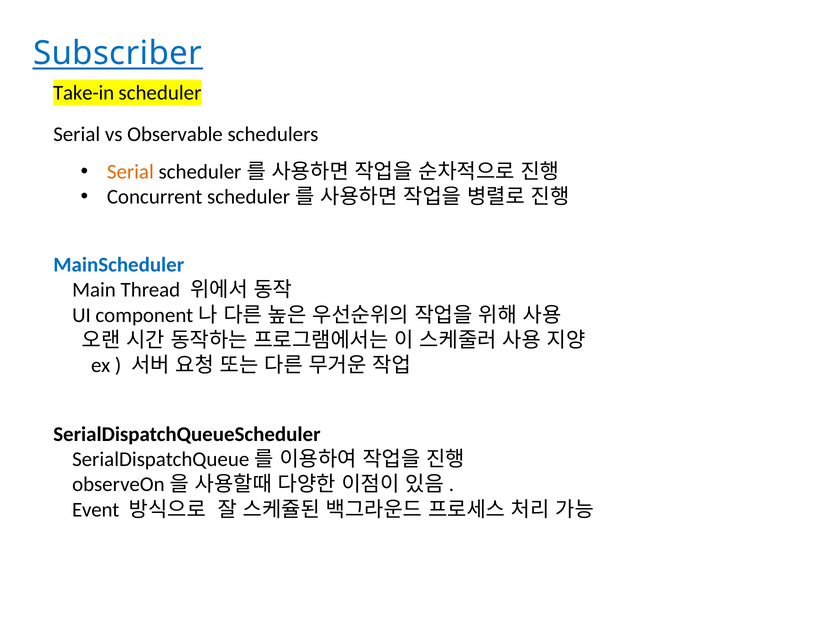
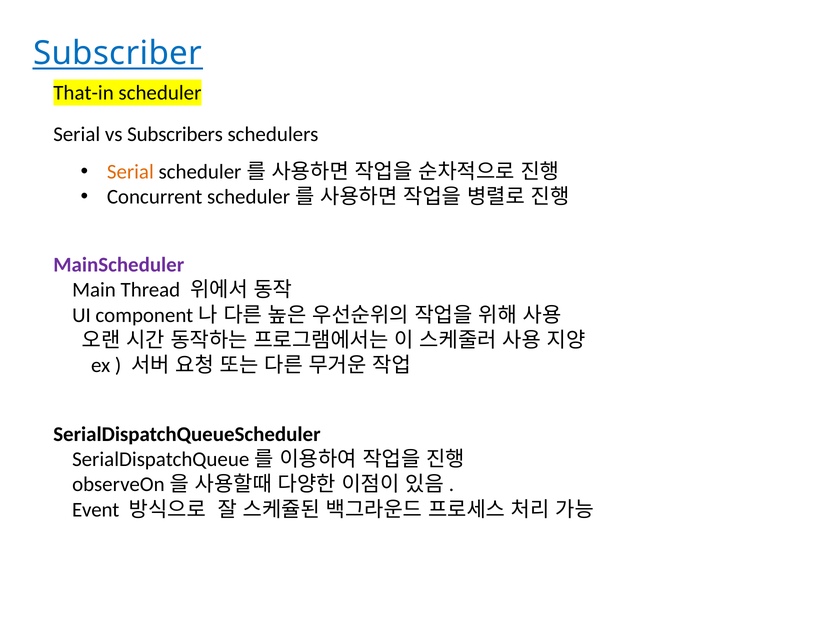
Take-in: Take-in -> That-in (84, 93)
Observable: Observable -> Subscribers (175, 134)
MainScheduler colour: blue -> purple (119, 265)
